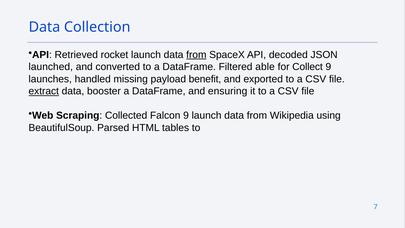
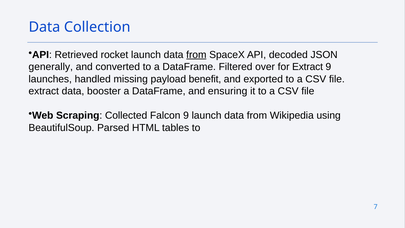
launched: launched -> generally (51, 67)
able: able -> over (265, 67)
for Collect: Collect -> Extract (308, 67)
extract underline: present -> none (44, 91)
